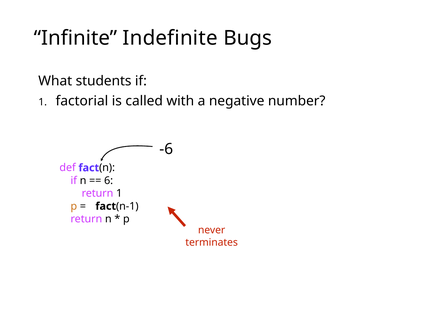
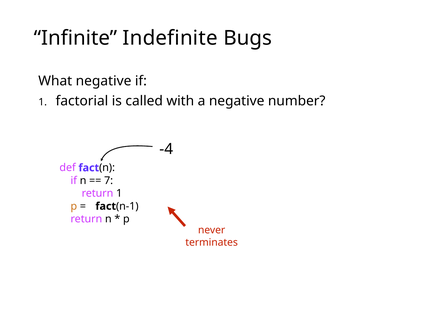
What students: students -> negative (104, 81)
-6: -6 -> -4 (166, 149)
6: 6 -> 7 (109, 181)
